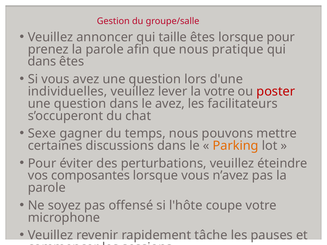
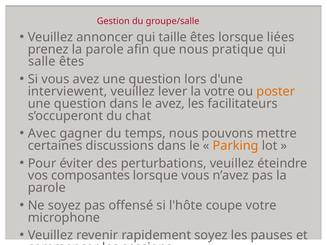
lorsque pour: pour -> liées (281, 37)
dans: dans -> salle (42, 62)
individuelles: individuelles -> interviewent (68, 91)
poster colour: red -> orange (276, 91)
Sexe: Sexe -> Avec (42, 134)
rapidement tâche: tâche -> soyez (211, 235)
